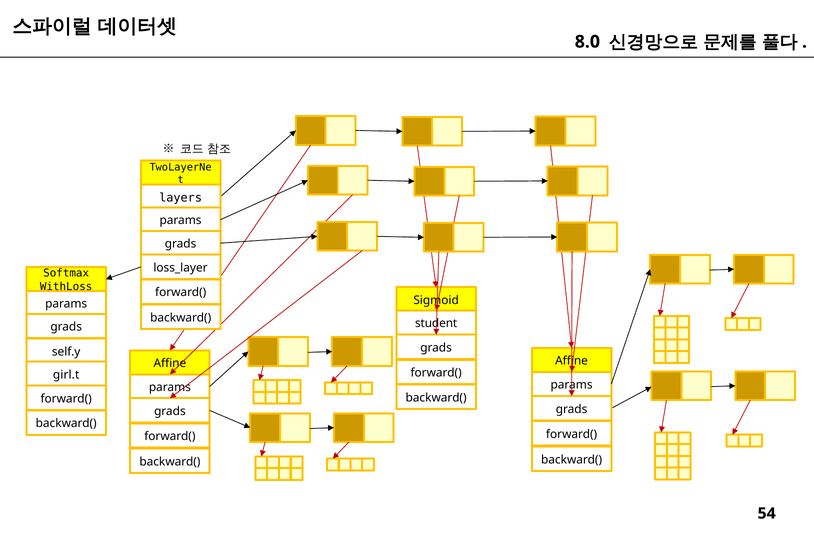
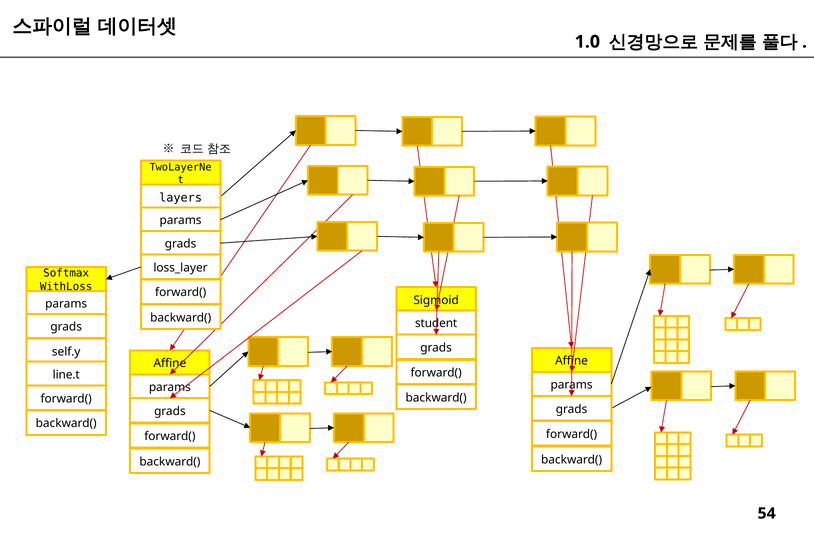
8.0: 8.0 -> 1.0 (587, 42)
girl.t: girl.t -> line.t (66, 374)
